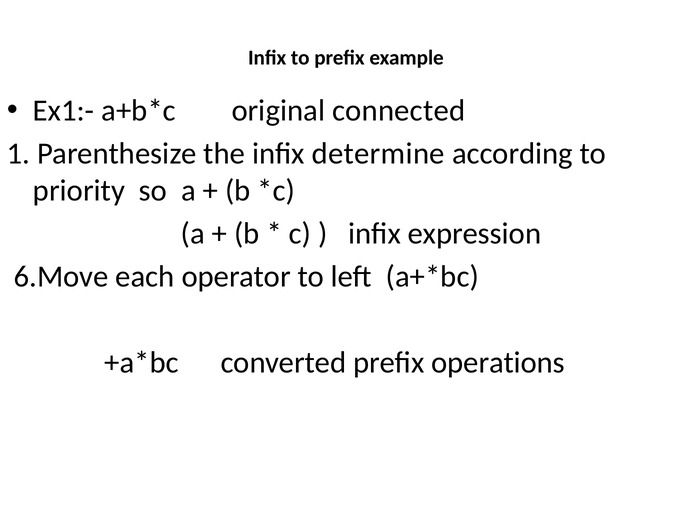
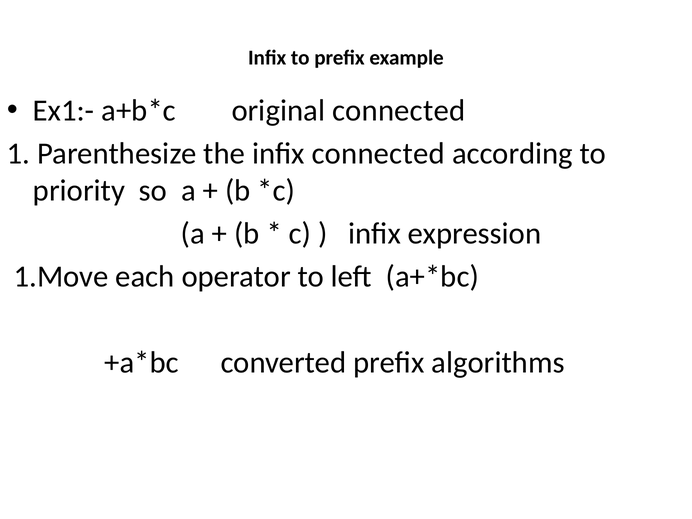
infix determine: determine -> connected (378, 154)
6.Move: 6.Move -> 1.Move (61, 277)
operations: operations -> algorithms (498, 363)
